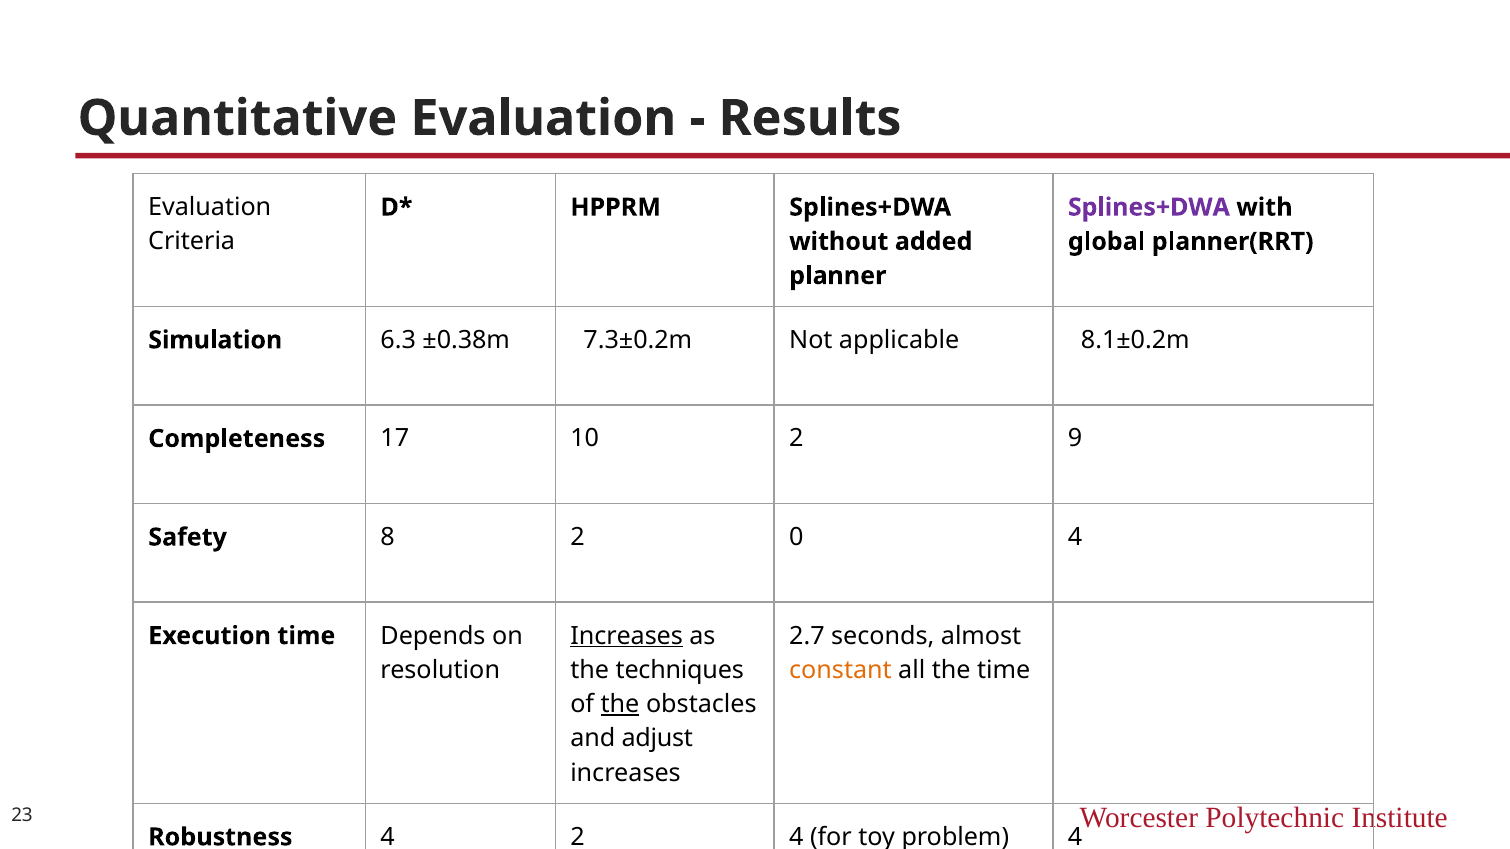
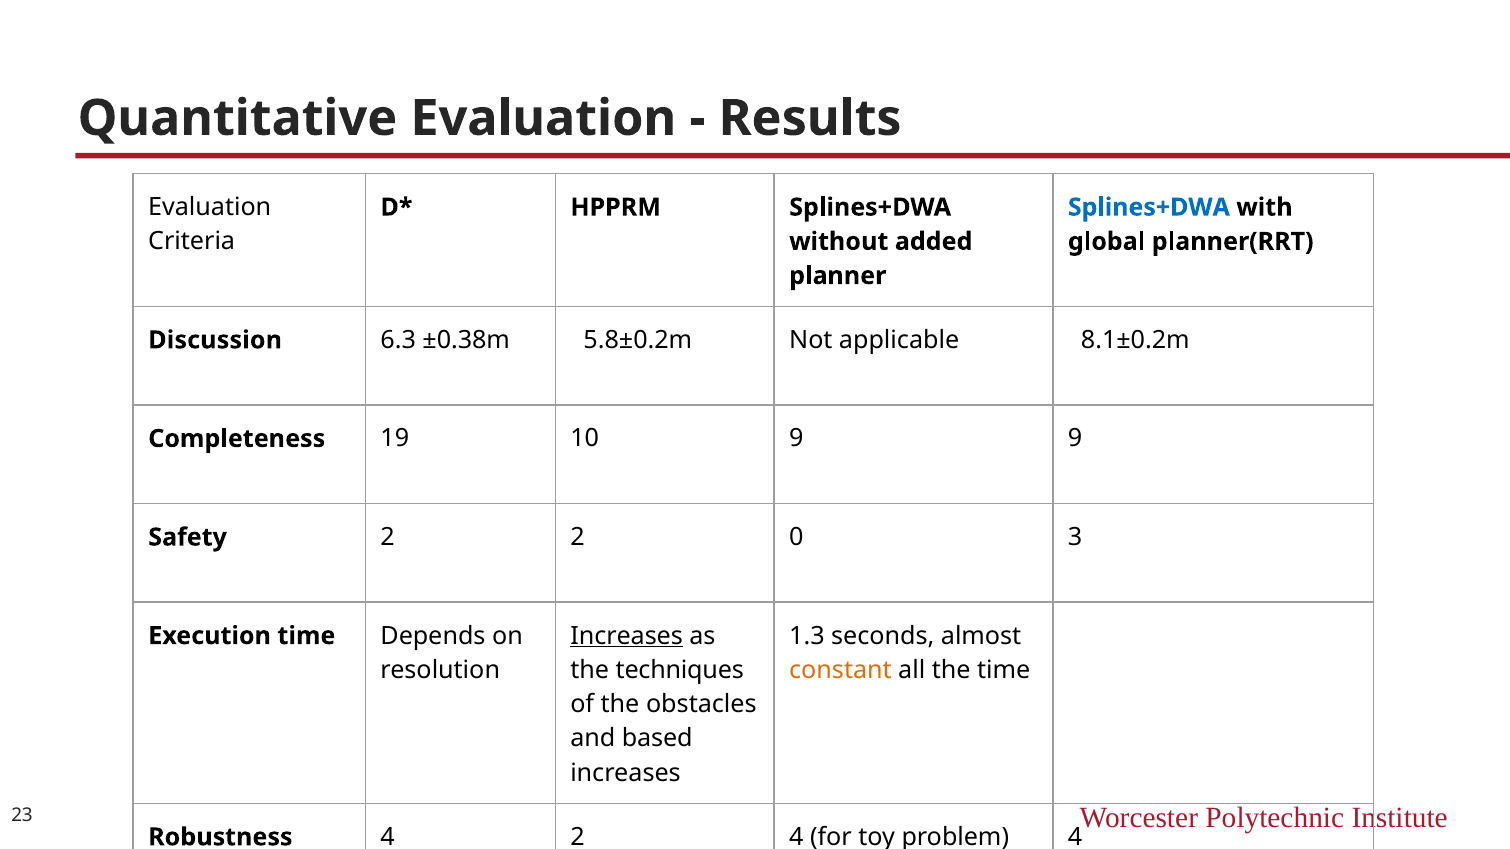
Splines+DWA colour: purple -> blue (1149, 207)
Simulation: Simulation -> Discussion (215, 340)
7.3±0.2m: 7.3±0.2m -> 5.8±0.2m (638, 340)
17: 17 -> 19 (395, 439)
10 2: 2 -> 9 (796, 439)
Safety 8: 8 -> 2 (388, 538)
0 4: 4 -> 3 (1075, 538)
2.7: 2.7 -> 1.3 (807, 636)
the underline: present -> none (620, 705)
adjust: adjust -> based (657, 739)
